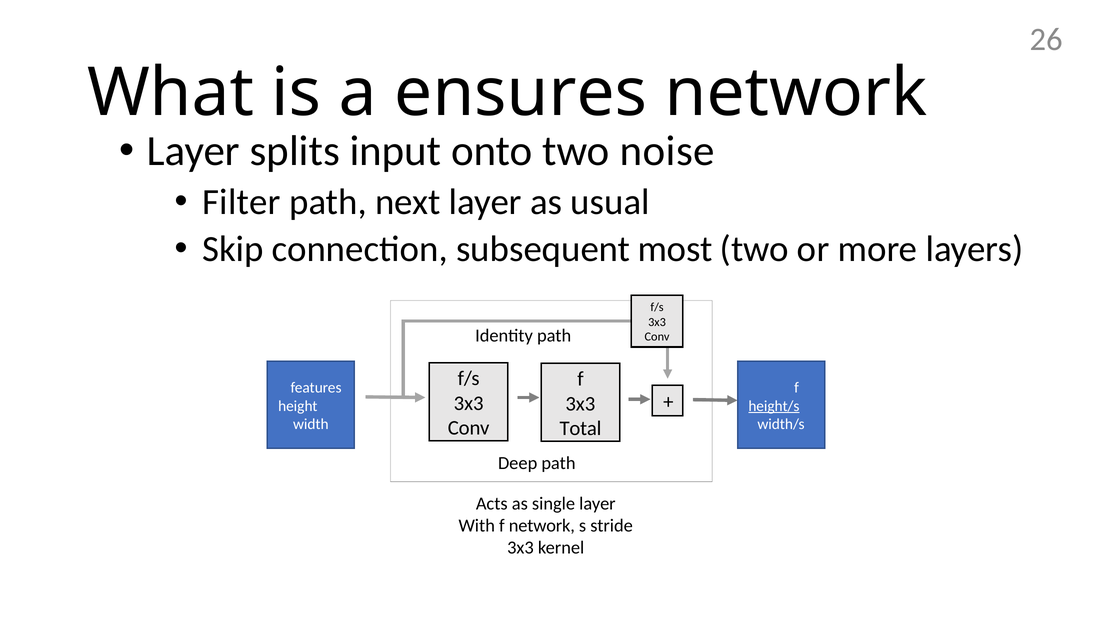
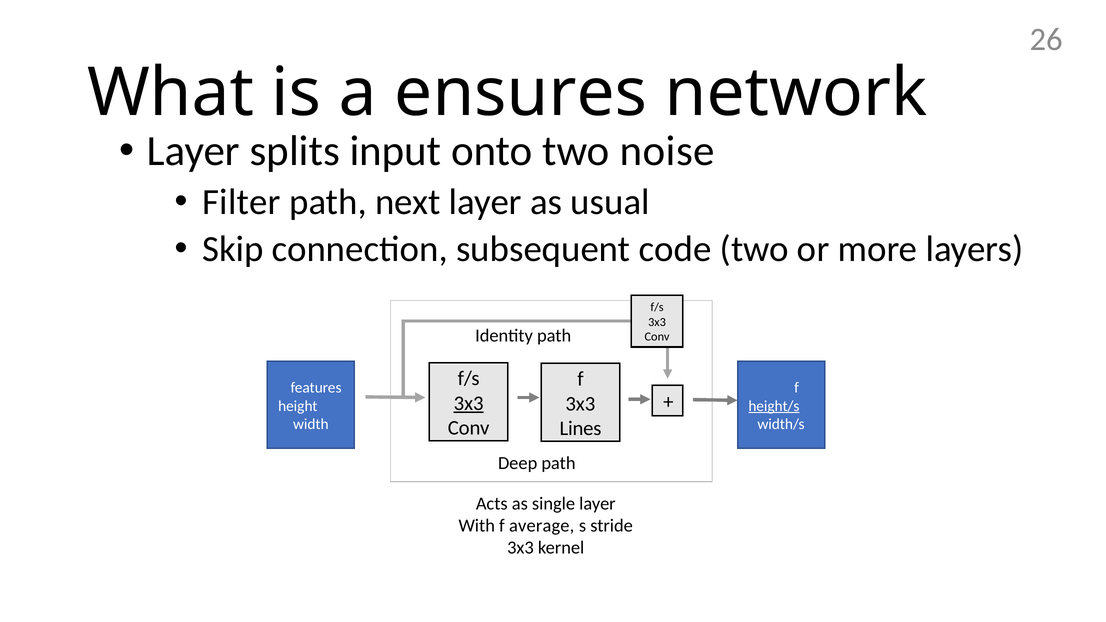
most: most -> code (675, 249)
3x3 underline: none -> present (469, 403)
Total: Total -> Lines (580, 429)
f network: network -> average (542, 526)
